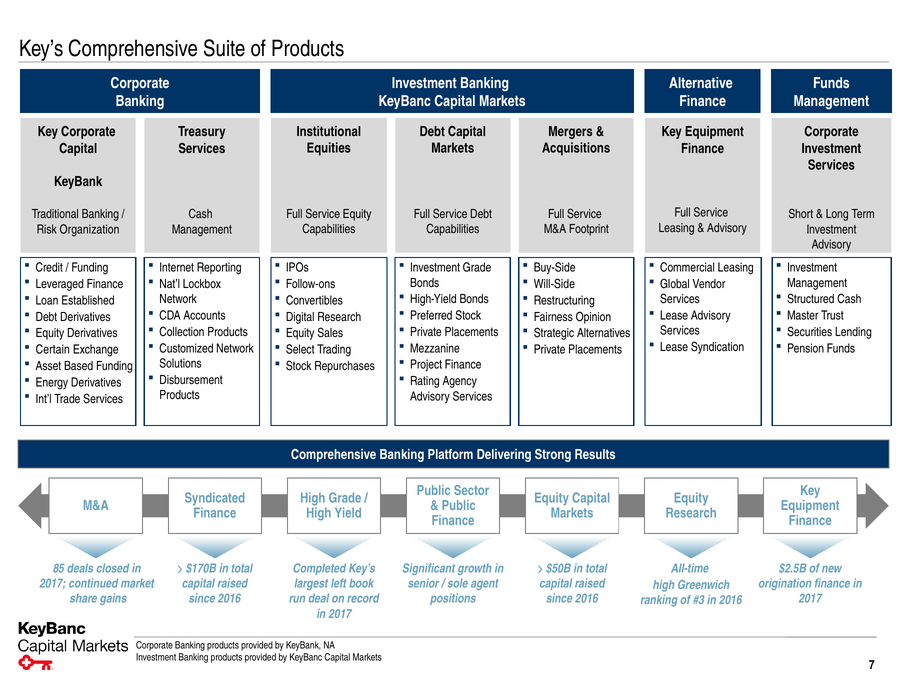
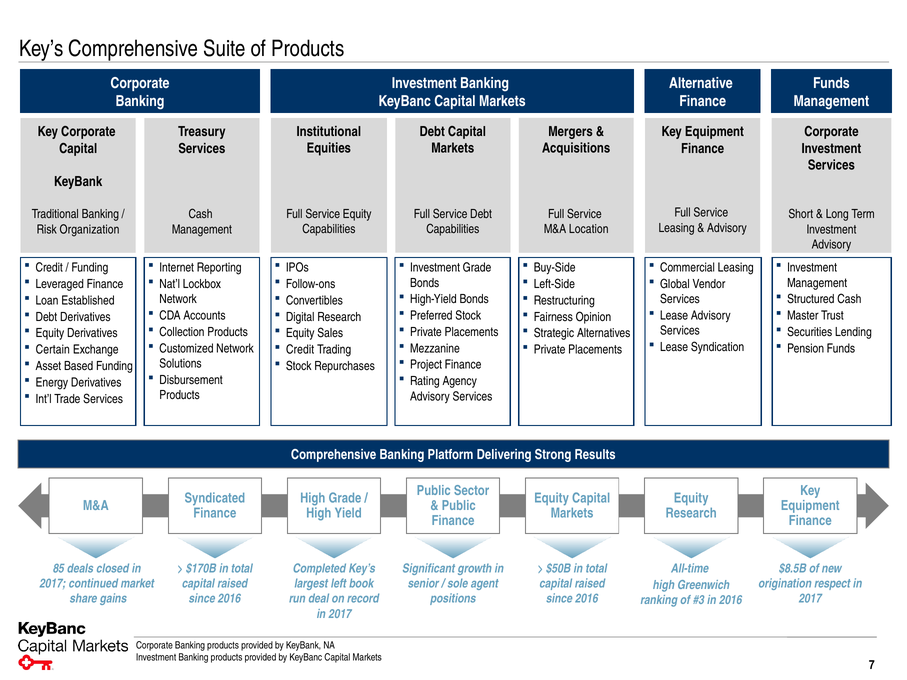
Footprint: Footprint -> Location (589, 229)
Will-Side: Will-Side -> Left-Side (554, 284)
Select: Select -> Credit (300, 350)
$2.5B: $2.5B -> $8.5B (793, 569)
origination finance: finance -> respect (832, 584)
